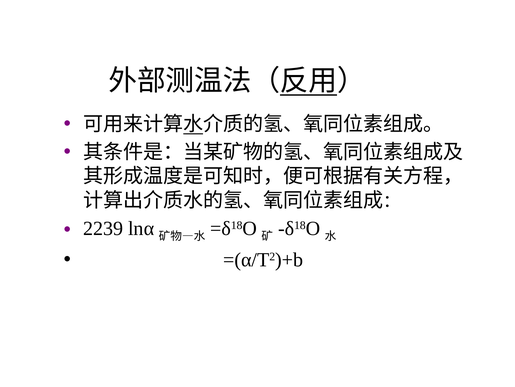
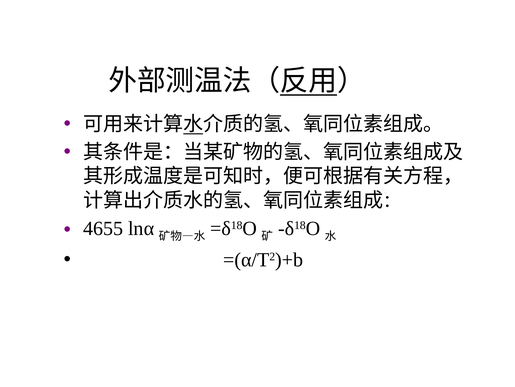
2239: 2239 -> 4655 (103, 228)
